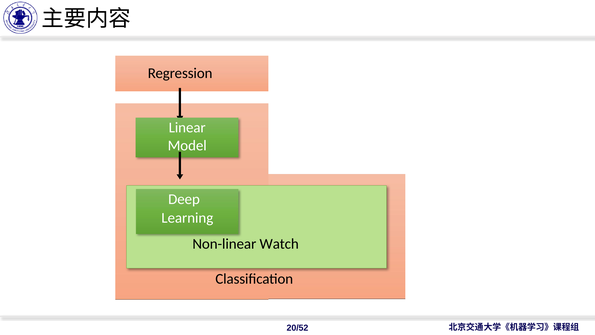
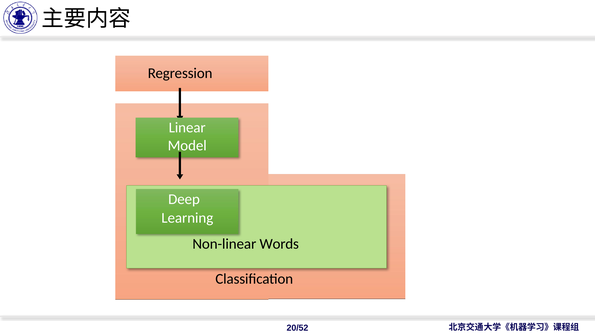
Watch: Watch -> Words (279, 244)
